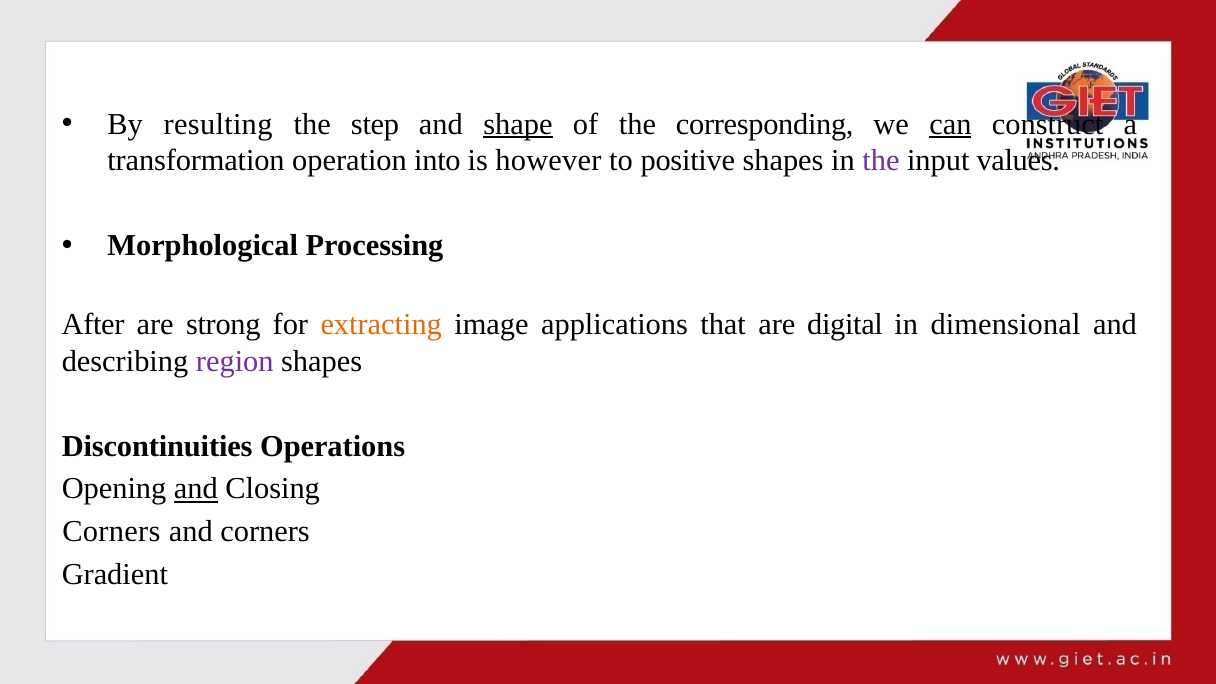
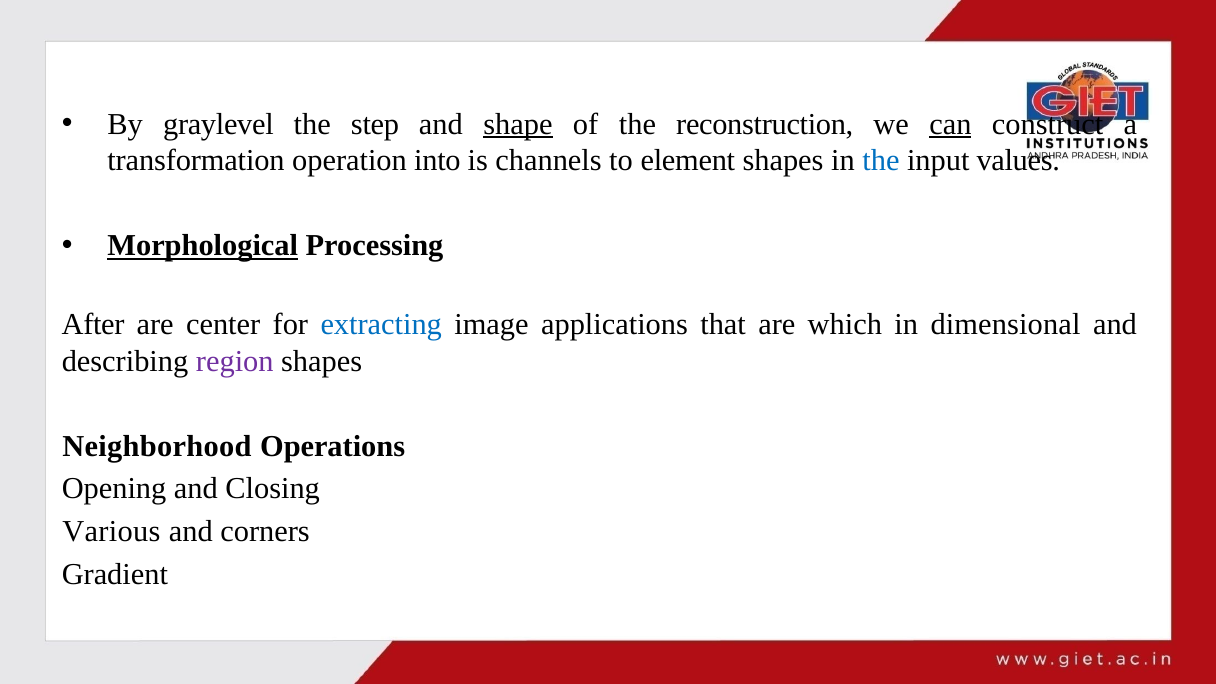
resulting: resulting -> graylevel (218, 124)
corresponding: corresponding -> reconstruction (765, 124)
however: however -> channels (549, 161)
positive: positive -> element (688, 161)
the colour: purple -> blue (881, 161)
Morphological underline: none -> present (203, 246)
strong: strong -> center (223, 325)
extracting colour: orange -> blue (381, 325)
digital: digital -> which (845, 325)
Discontinuities: Discontinuities -> Neighborhood (157, 446)
and underline: present -> none (196, 489)
Corners: Corners -> Various (111, 531)
